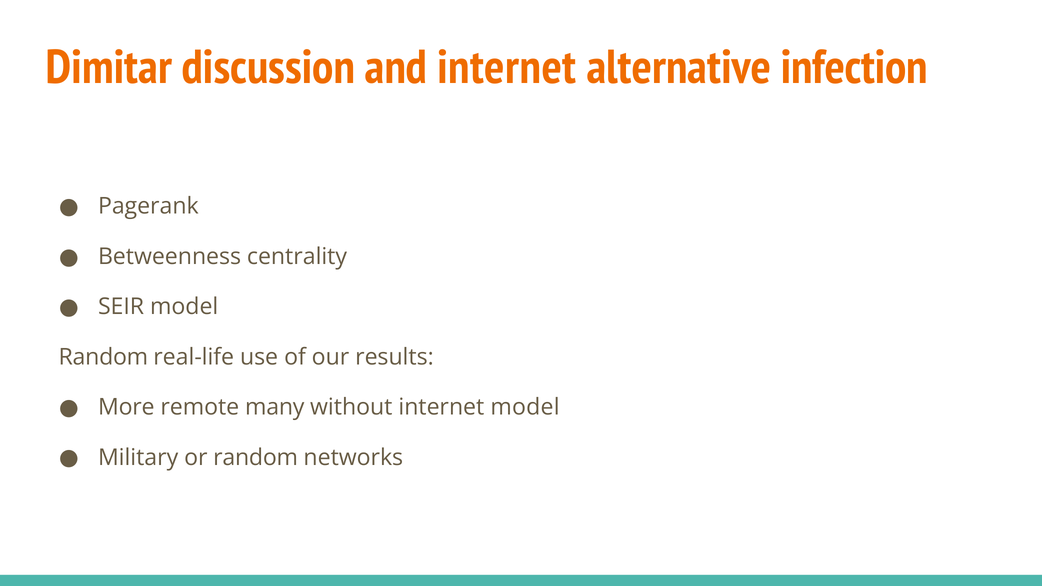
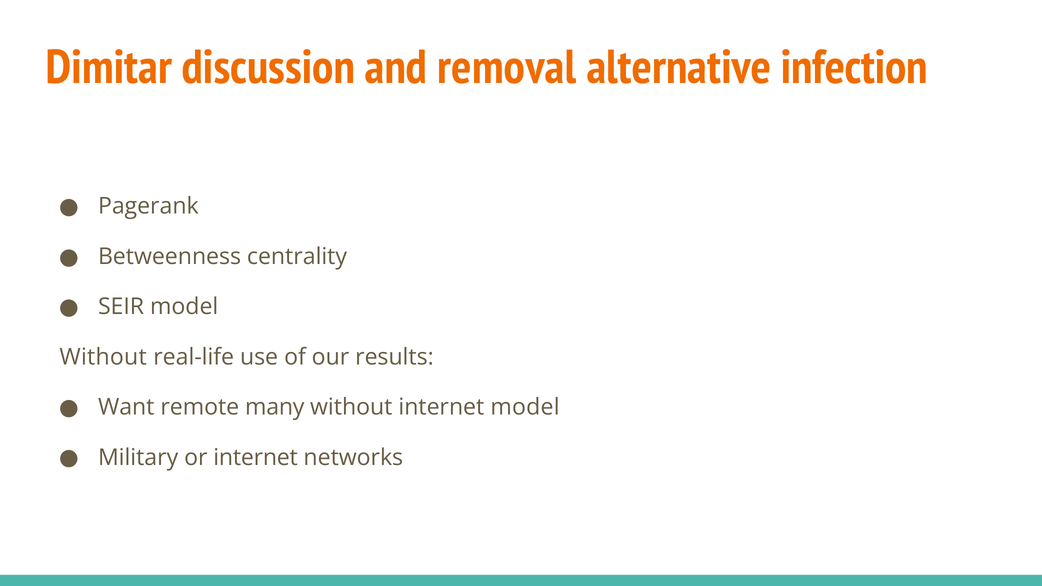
and internet: internet -> removal (507, 67)
Random: Random -> Without (103, 357)
More: More -> Want (126, 407)
or random: random -> internet (256, 458)
